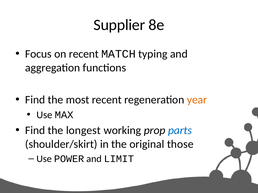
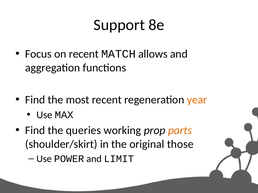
Supplier: Supplier -> Support (119, 25)
typing: typing -> allows (153, 54)
longest: longest -> queries (83, 131)
parts colour: blue -> orange (180, 131)
